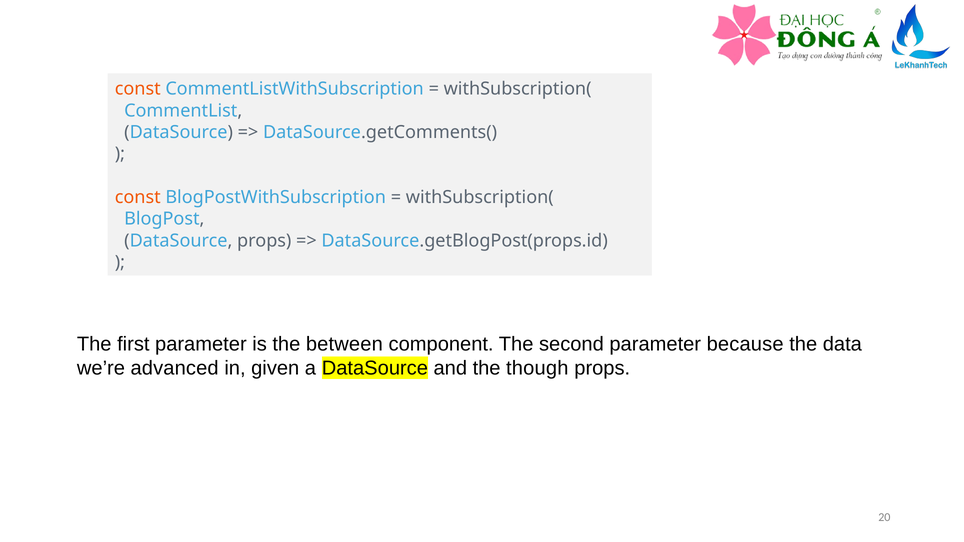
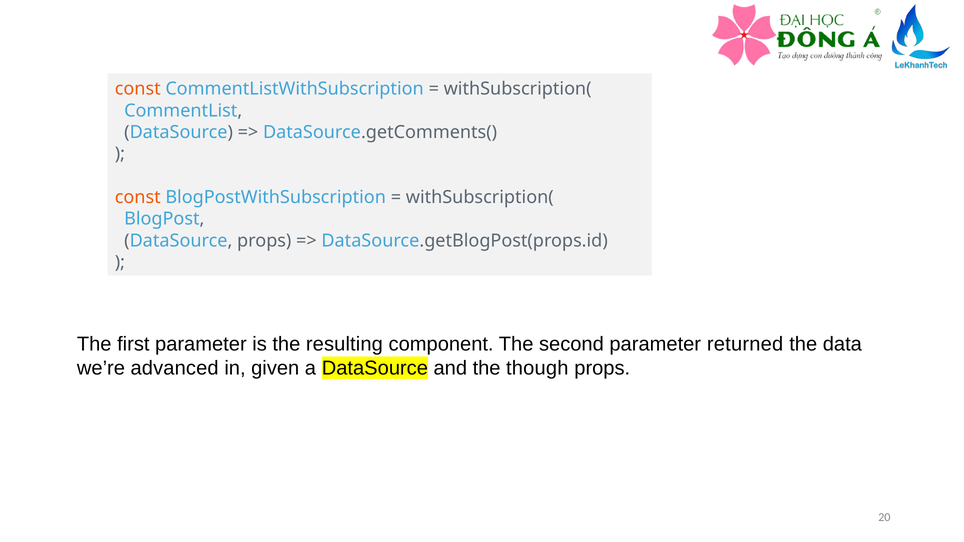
between: between -> resulting (344, 344)
because: because -> returned (745, 344)
